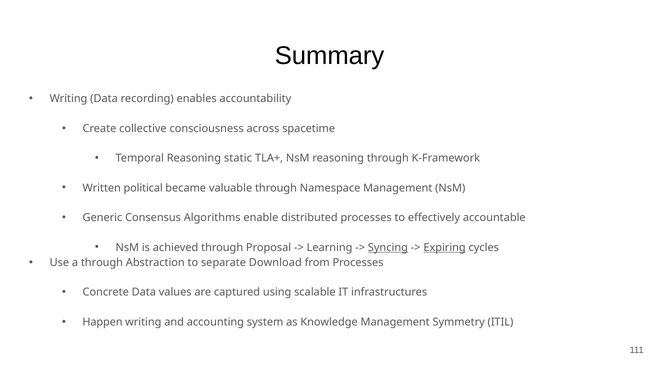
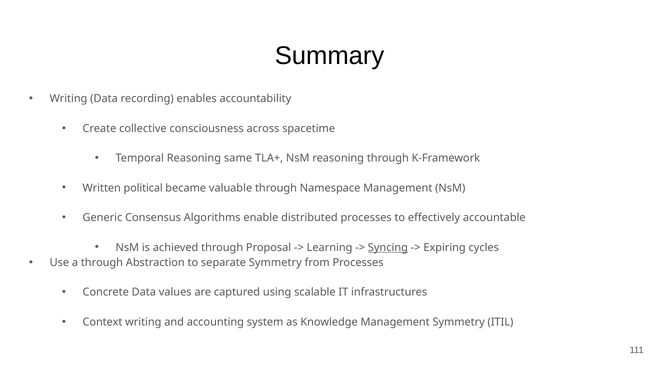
static: static -> same (238, 159)
Expiring underline: present -> none (445, 248)
separate Download: Download -> Symmetry (275, 263)
Happen: Happen -> Context (102, 323)
